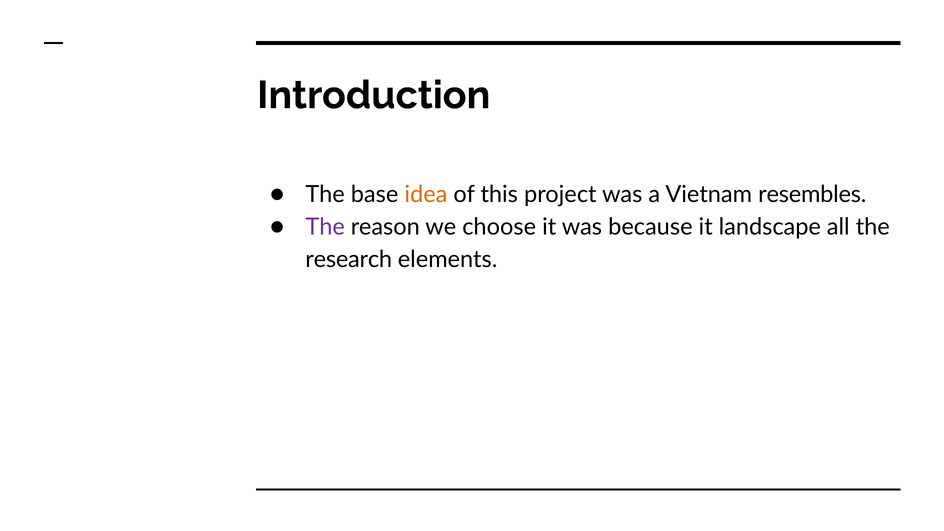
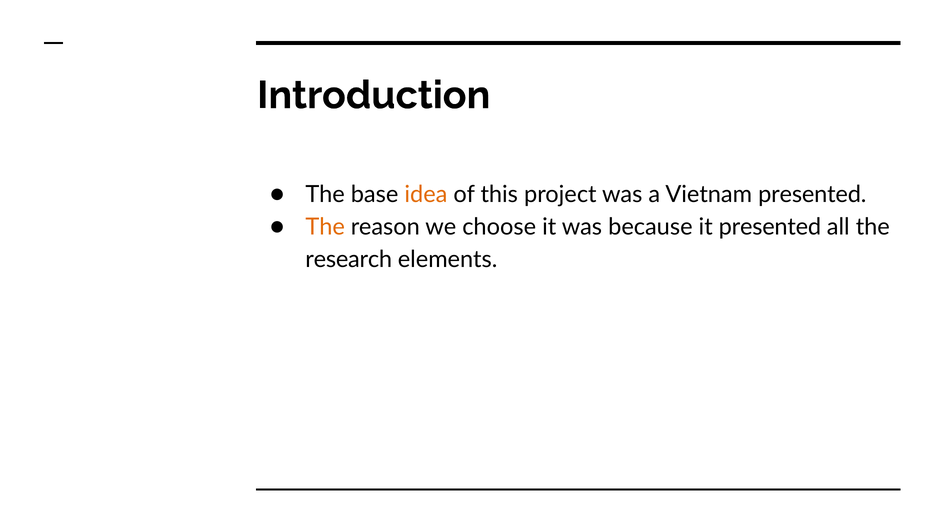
Vietnam resembles: resembles -> presented (812, 194)
The colour: purple -> orange (325, 227)
it landscape: landscape -> presented (770, 227)
